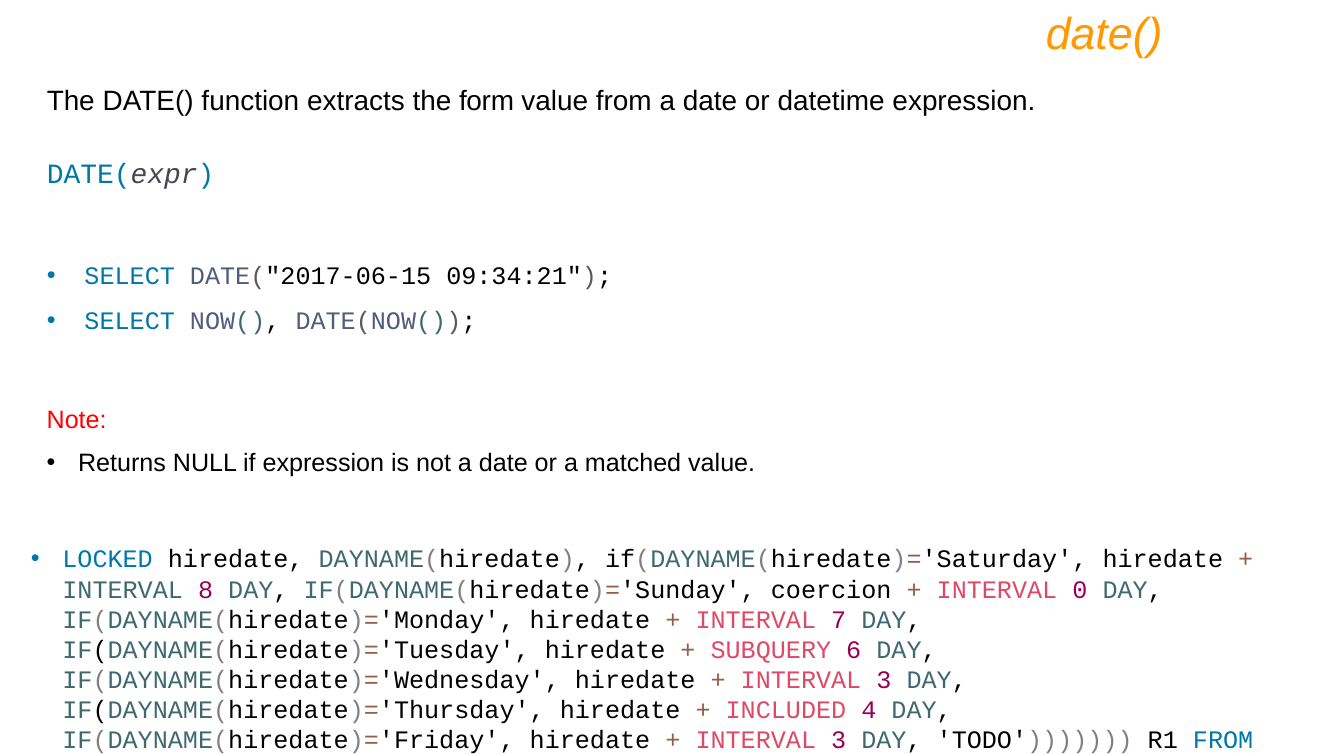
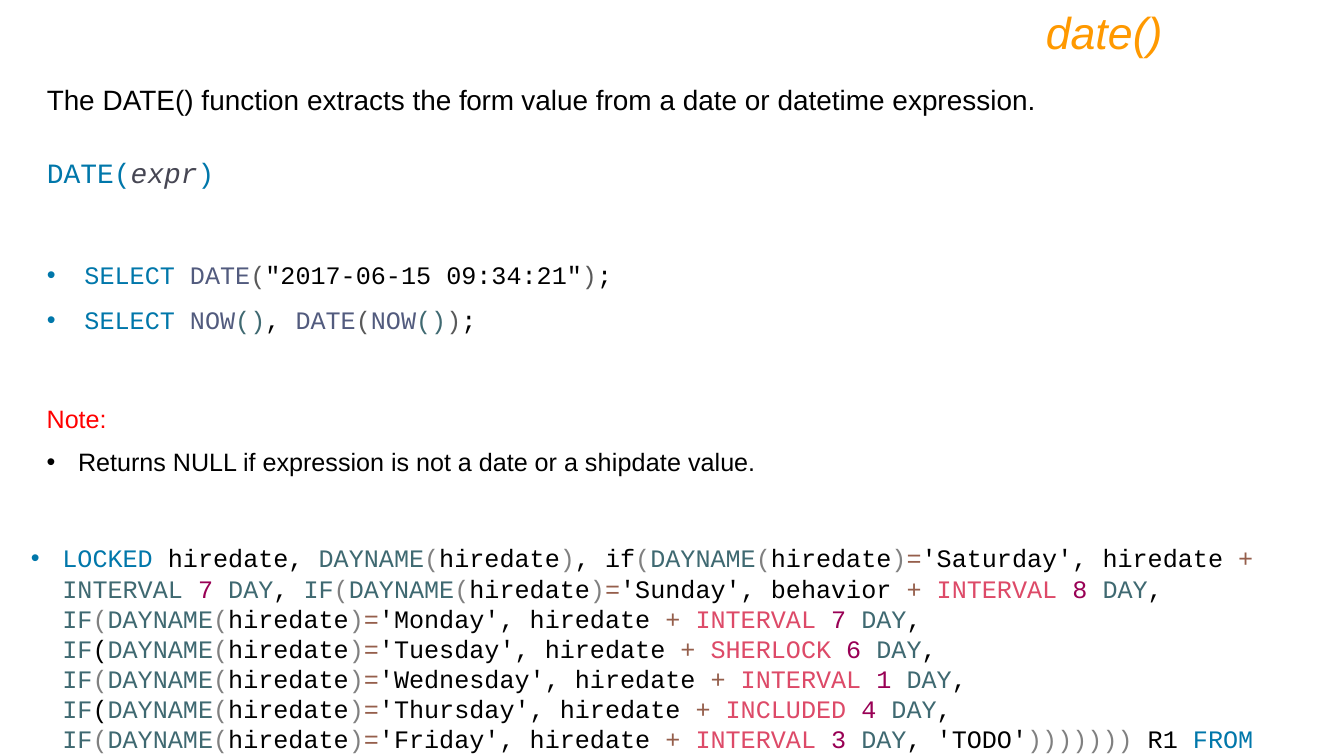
matched: matched -> shipdate (633, 463)
8: 8 -> 7 (206, 590)
coercion: coercion -> behavior (831, 590)
0: 0 -> 8 (1080, 590)
SUBQUERY: SUBQUERY -> SHERLOCK (771, 650)
3: 3 -> 1 (884, 680)
